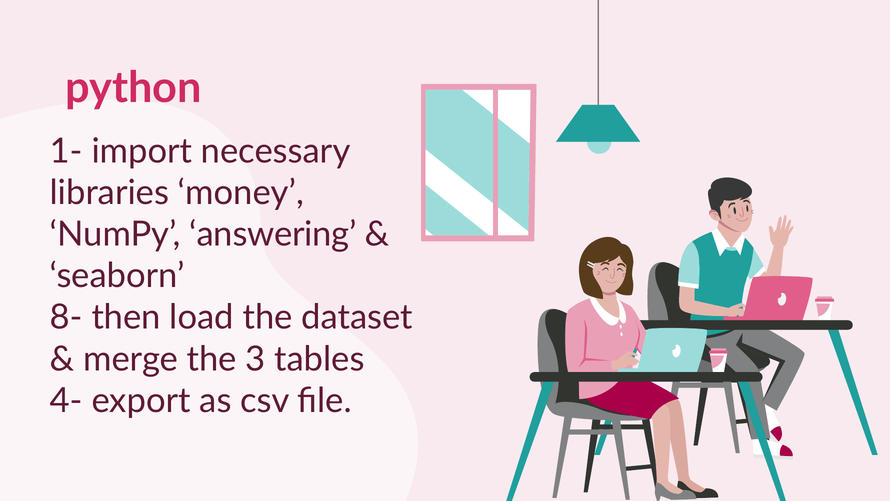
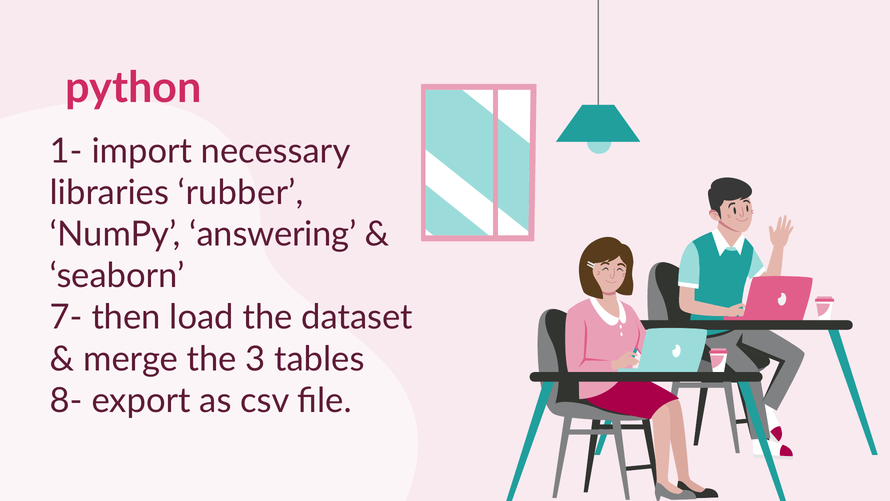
money: money -> rubber (241, 193)
8-: 8- -> 7- (66, 317)
4-: 4- -> 8- (66, 400)
